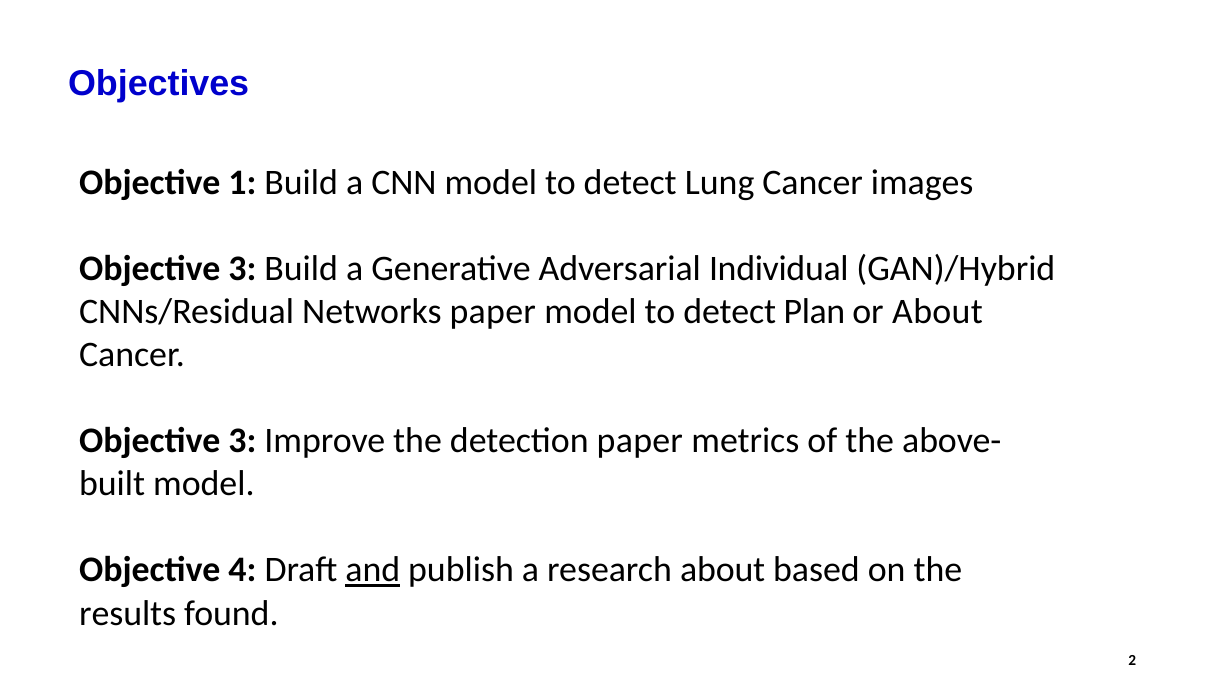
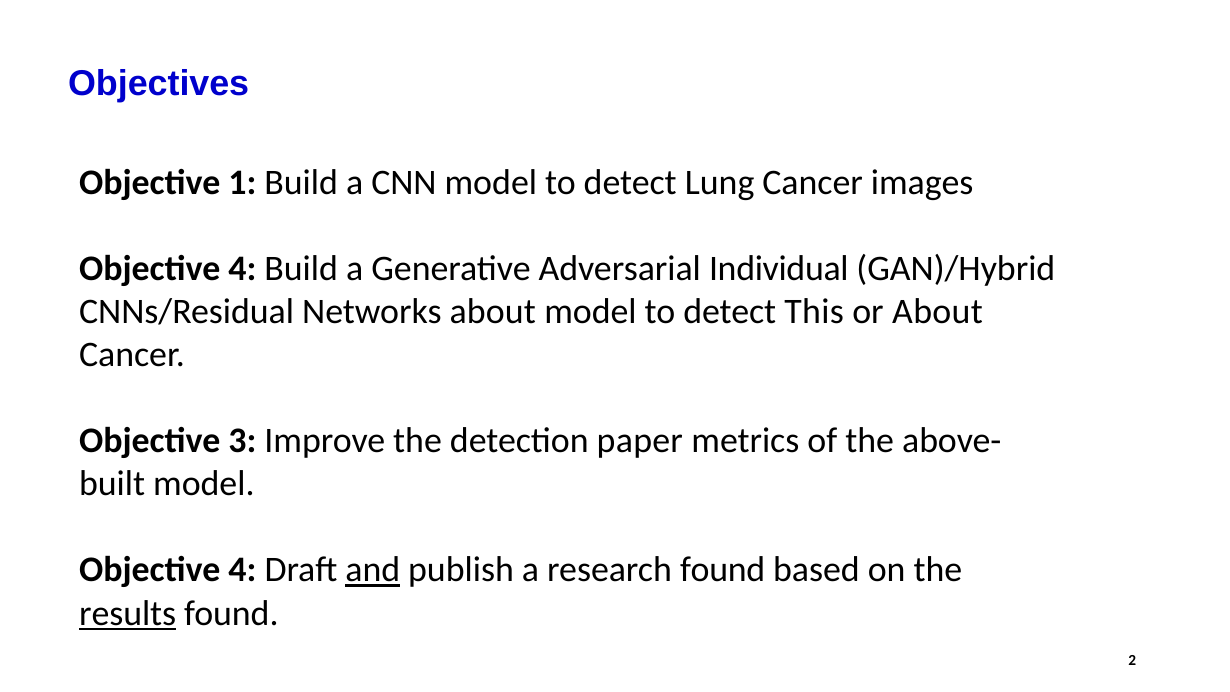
3: 3 -> 4 (242, 268)
Networks paper: paper -> about (493, 312)
Plan: Plan -> This (814, 312)
research about: about -> found (723, 570)
results underline: none -> present (128, 613)
